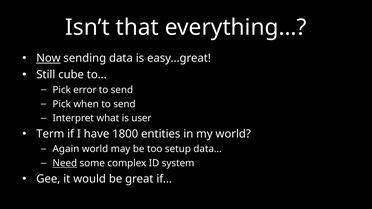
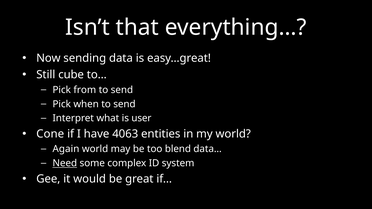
Now underline: present -> none (48, 58)
error: error -> from (85, 90)
Term: Term -> Cone (50, 134)
1800: 1800 -> 4063 (125, 134)
setup: setup -> blend (178, 149)
